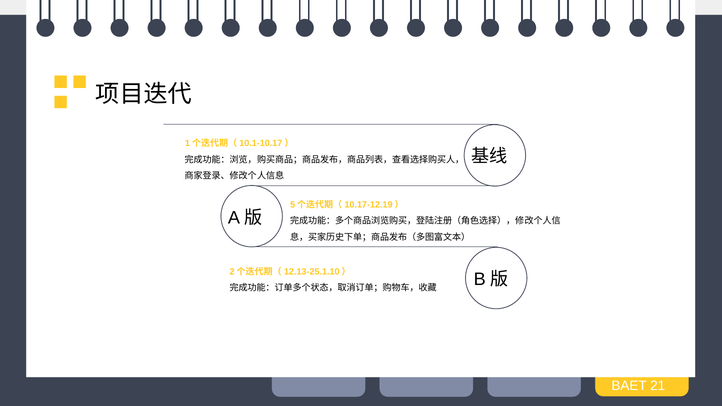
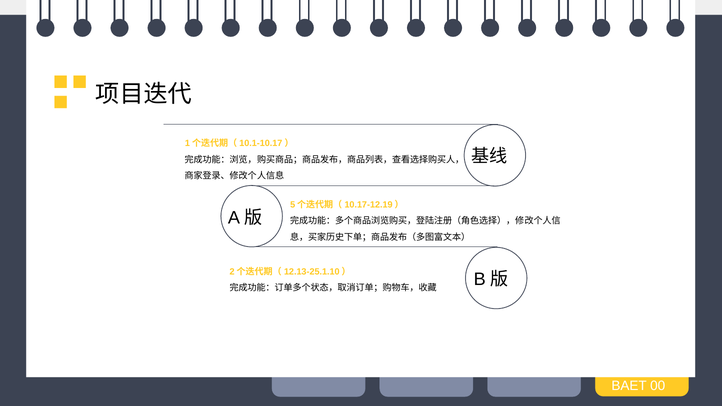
21: 21 -> 00 (658, 386)
